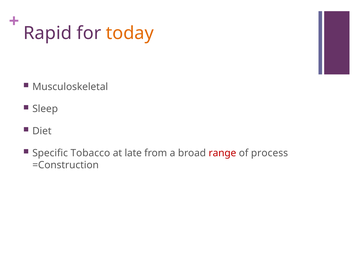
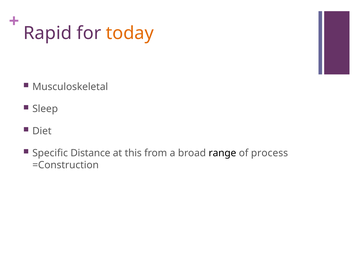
Tobacco: Tobacco -> Distance (90, 153)
late: late -> this (133, 153)
range colour: red -> black (222, 153)
